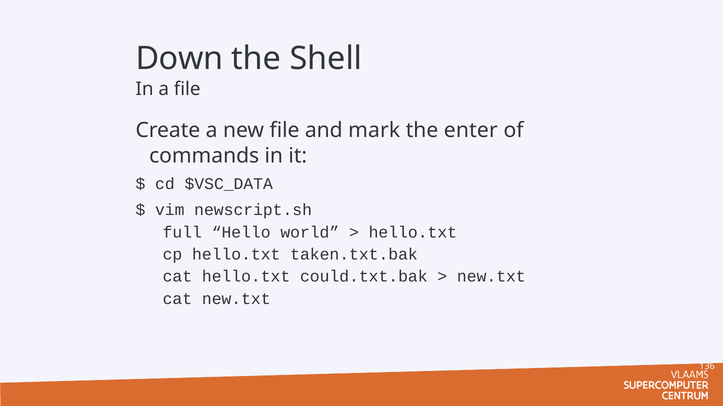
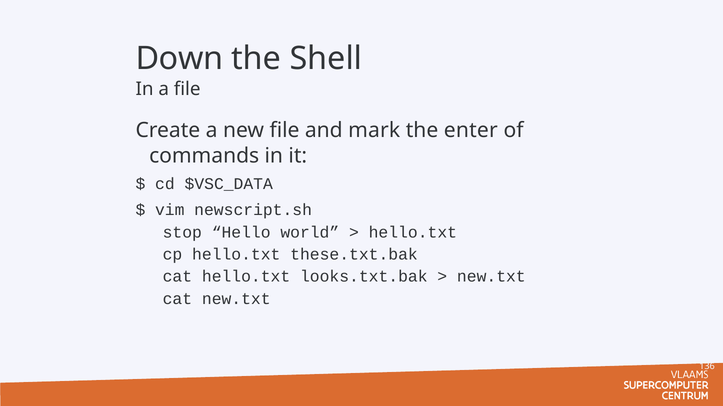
full: full -> stop (182, 233)
taken.txt.bak: taken.txt.bak -> these.txt.bak (354, 255)
could.txt.bak: could.txt.bak -> looks.txt.bak (364, 277)
